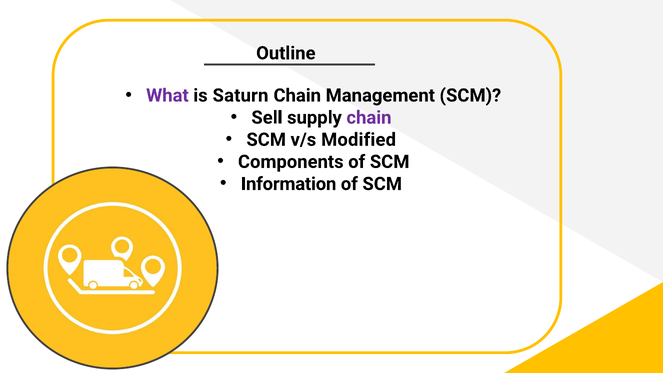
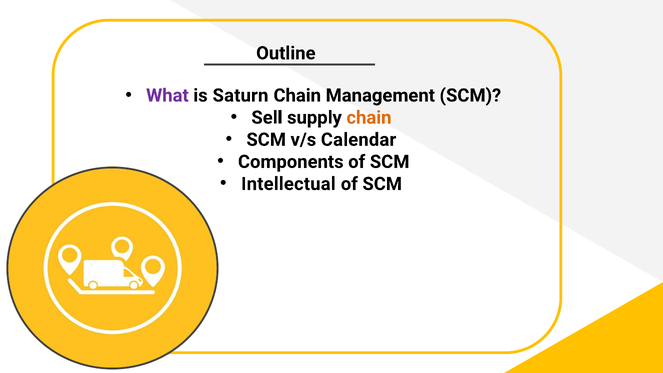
chain colour: purple -> orange (369, 118)
Modified: Modified -> Calendar (359, 140)
Information: Information -> Intellectual (288, 184)
